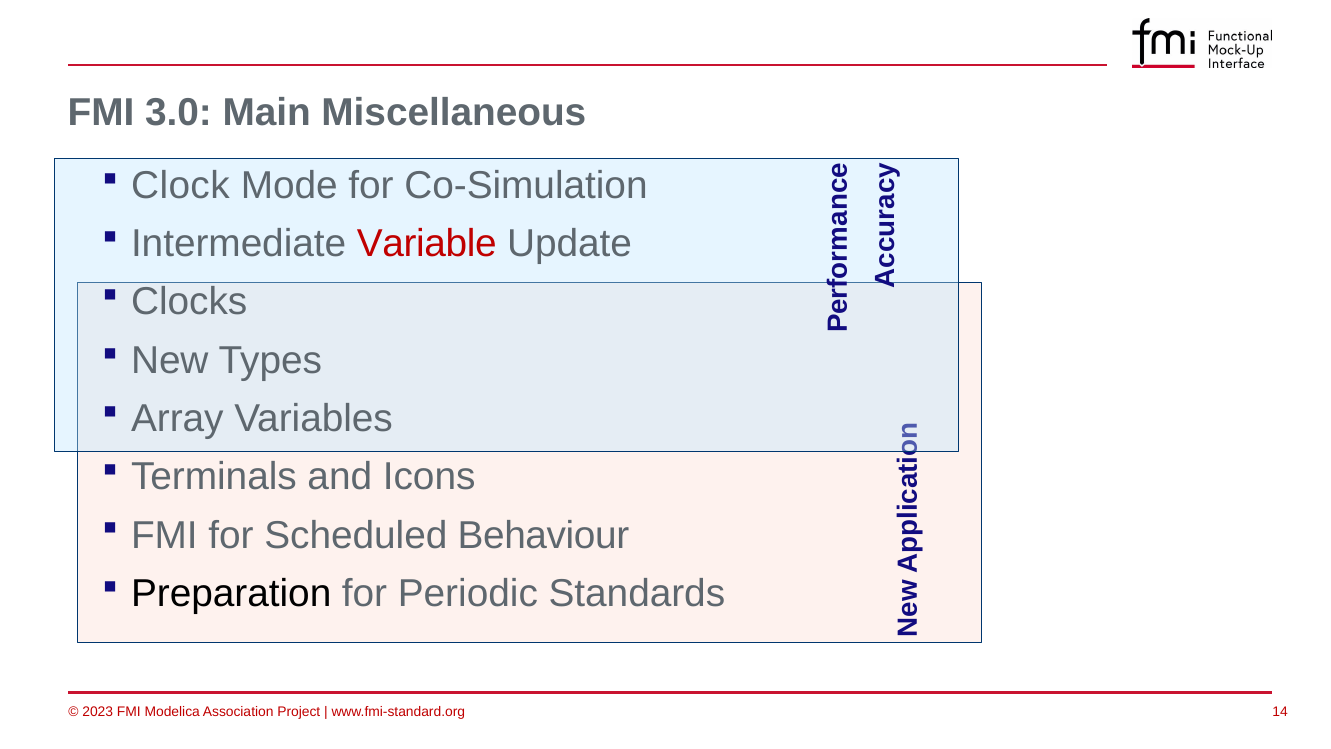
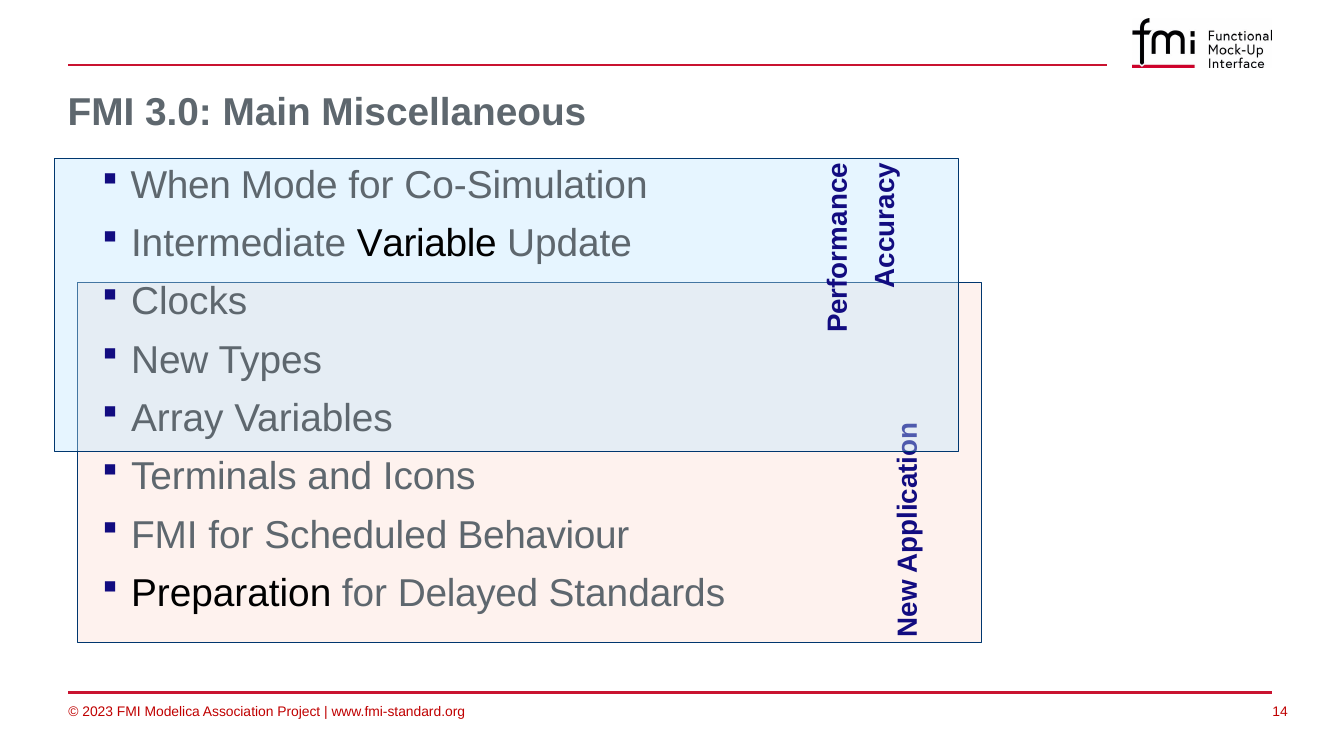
Clock: Clock -> When (181, 186)
Variable colour: red -> black (427, 244)
Periodic: Periodic -> Delayed (468, 593)
